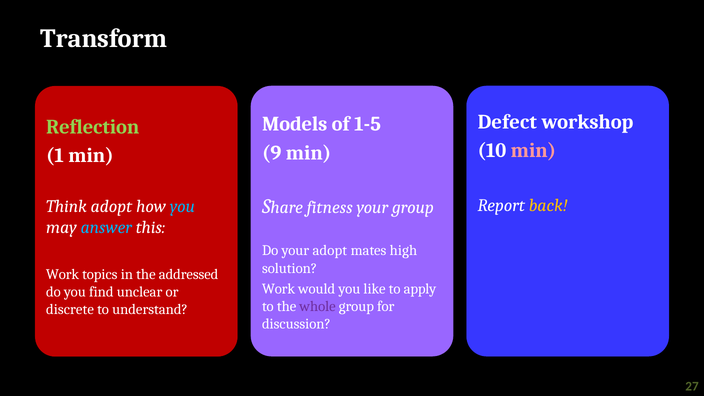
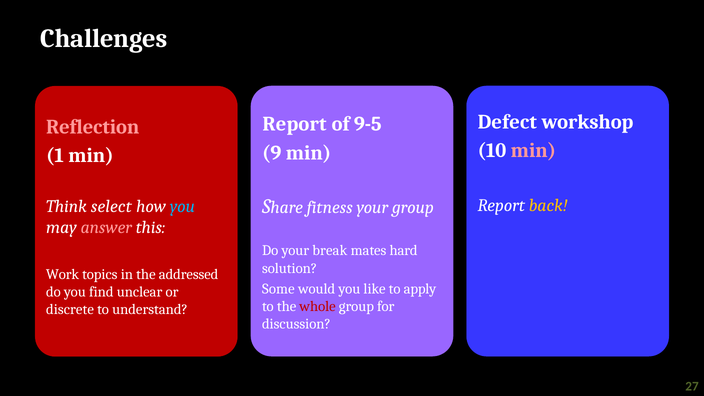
Transform: Transform -> Challenges (104, 38)
Models: Models -> Report (295, 124)
1-5: 1-5 -> 9-5 (368, 124)
Reflection colour: light green -> pink (93, 127)
Think adopt: adopt -> select (111, 206)
answer colour: light blue -> pink (106, 227)
your adopt: adopt -> break (330, 251)
high: high -> hard (404, 251)
Work: Work -> Some (278, 289)
whole colour: purple -> red (318, 306)
